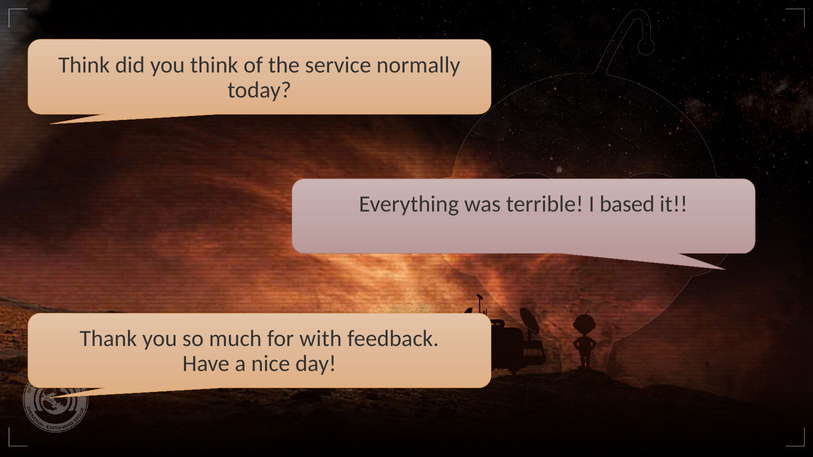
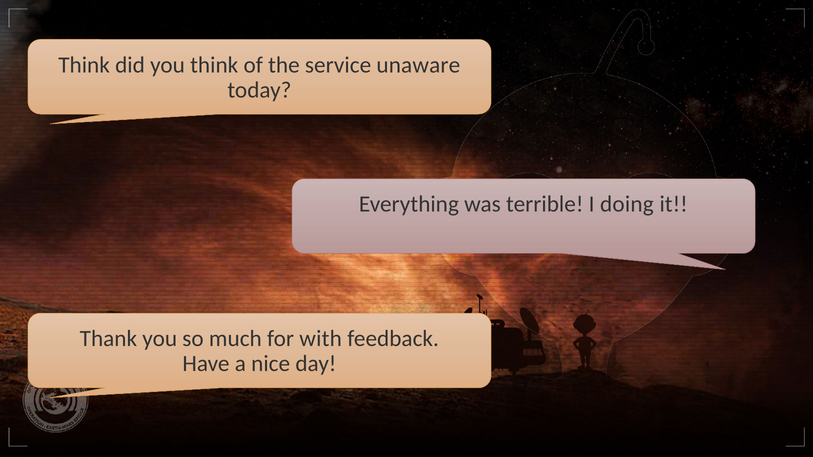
normally: normally -> unaware (418, 65)
based: based -> doing (627, 204)
